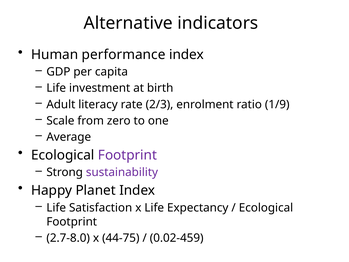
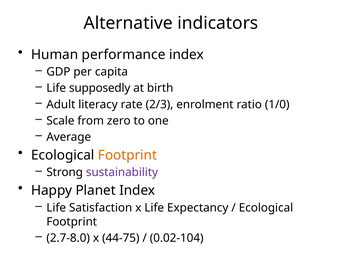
investment: investment -> supposedly (100, 88)
1/9: 1/9 -> 1/0 (277, 104)
Footprint colour: purple -> orange (127, 155)
0.02-459: 0.02-459 -> 0.02-104 (177, 238)
